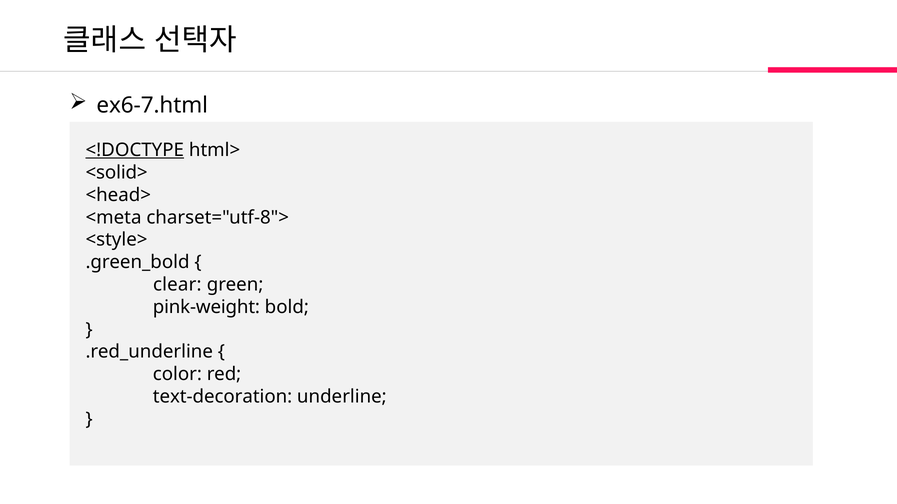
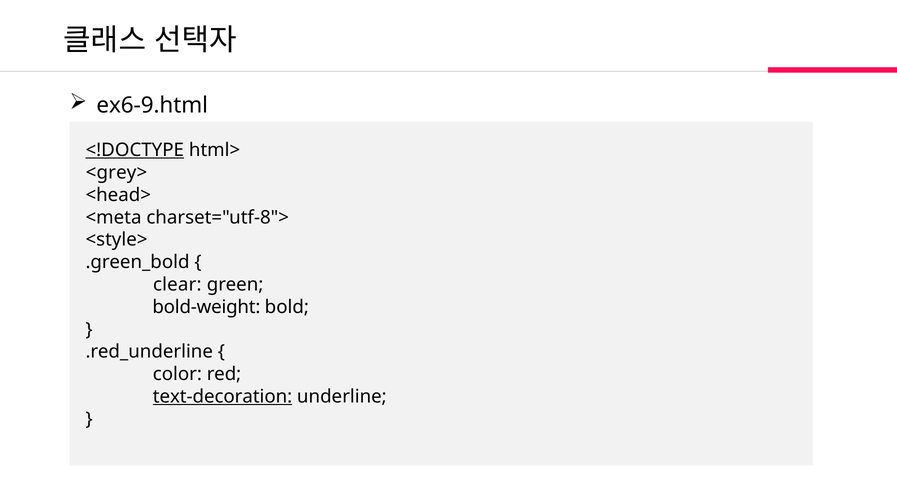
ex6-7.html: ex6-7.html -> ex6-9.html (152, 106)
<solid>: <solid> -> <grey> (116, 173)
pink-weight: pink-weight -> bold-weight (206, 307)
text-decoration underline: none -> present (222, 397)
